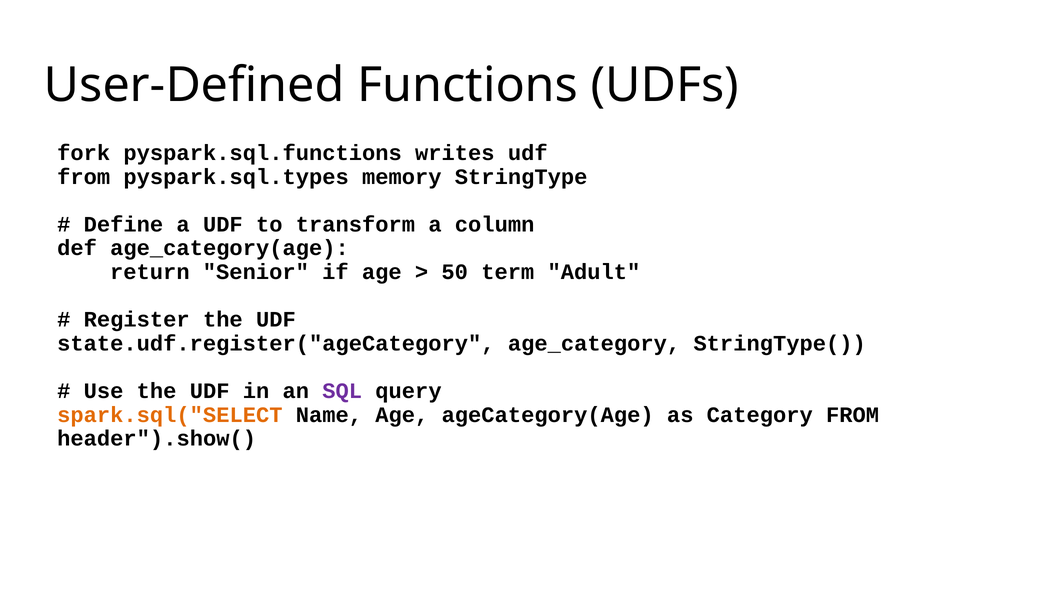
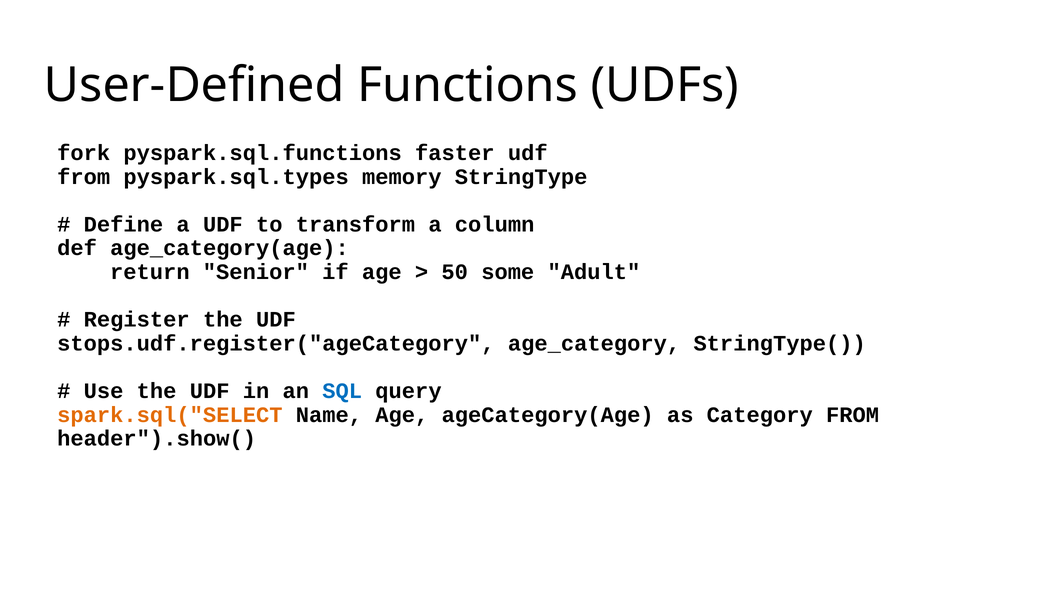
writes: writes -> faster (455, 153)
term: term -> some (508, 272)
state.udf.register("ageCategory: state.udf.register("ageCategory -> stops.udf.register("ageCategory (276, 343)
SQL colour: purple -> blue (342, 391)
